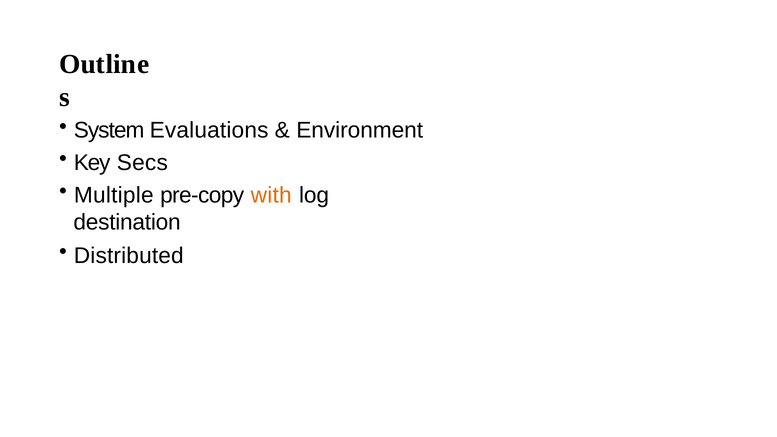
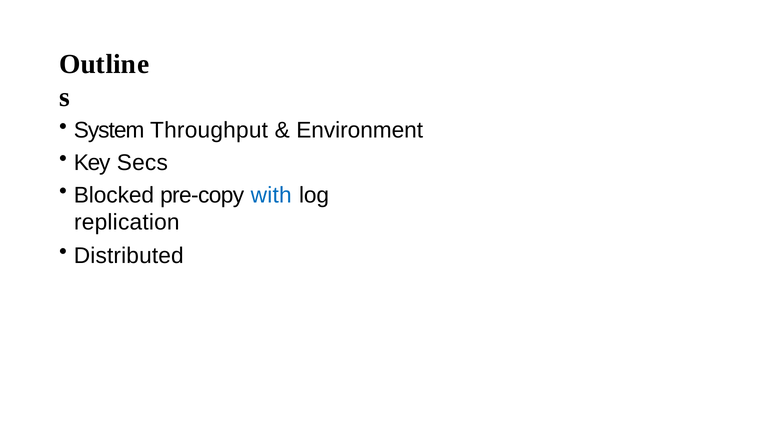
Evaluations: Evaluations -> Throughput (209, 130)
Multiple: Multiple -> Blocked (114, 195)
with colour: orange -> blue (271, 195)
destination: destination -> replication (127, 222)
